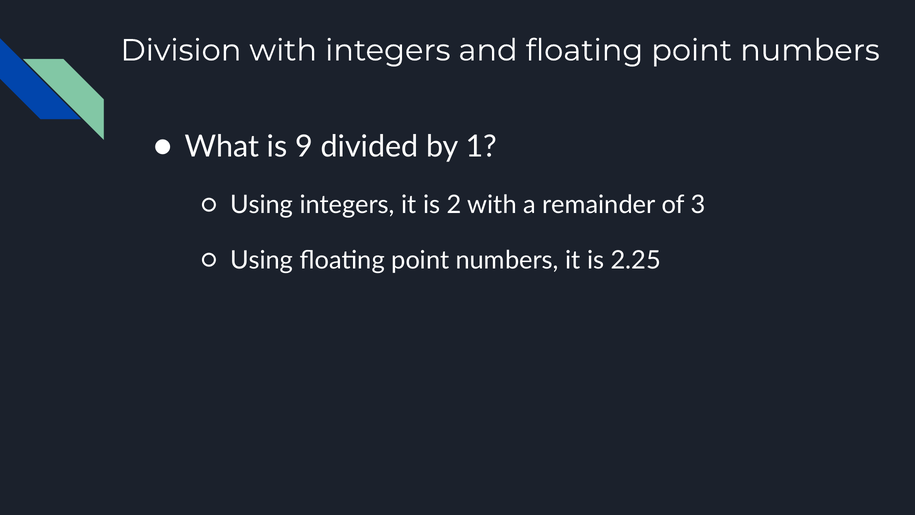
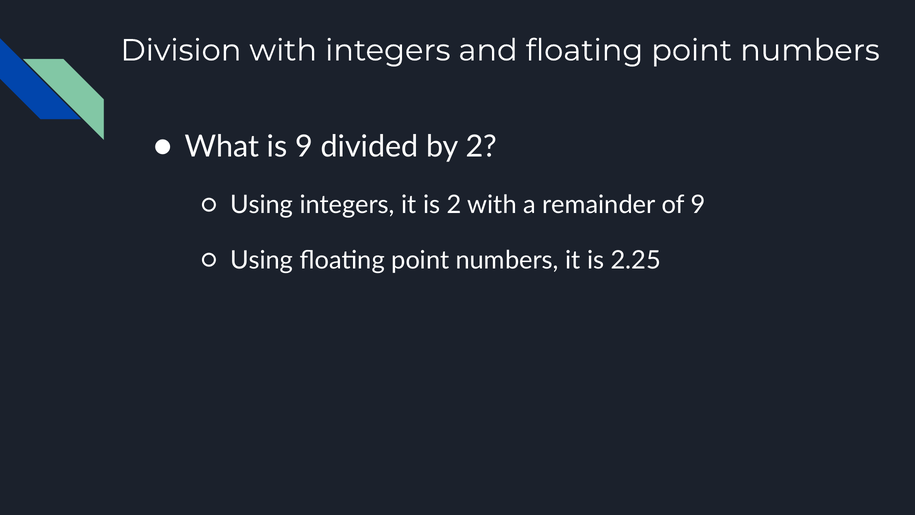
by 1: 1 -> 2 (481, 147)
of 3: 3 -> 9 (698, 205)
